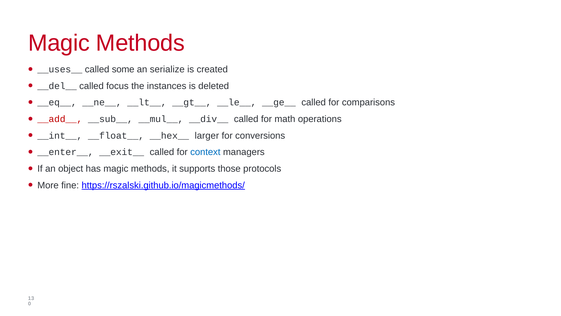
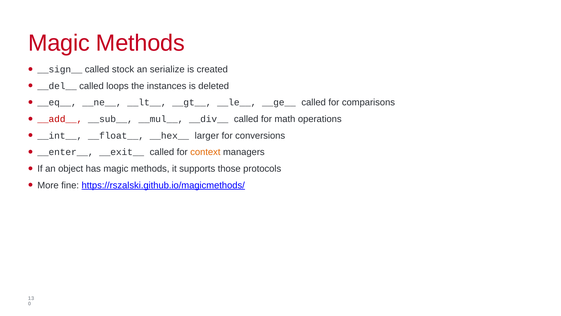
__uses__: __uses__ -> __sign__ (60, 69)
some: some -> stock (123, 69)
focus: focus -> loops (117, 86)
context colour: blue -> orange (205, 152)
